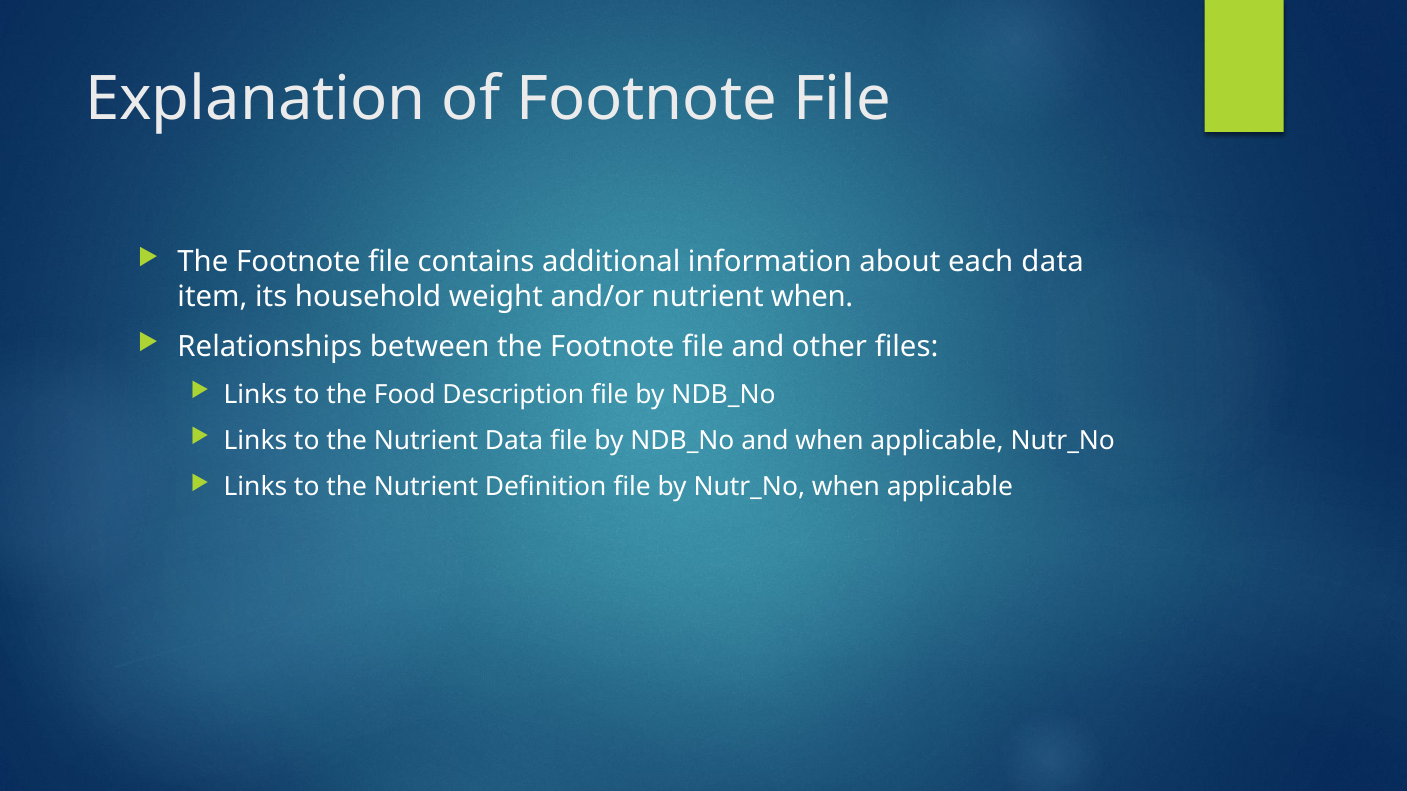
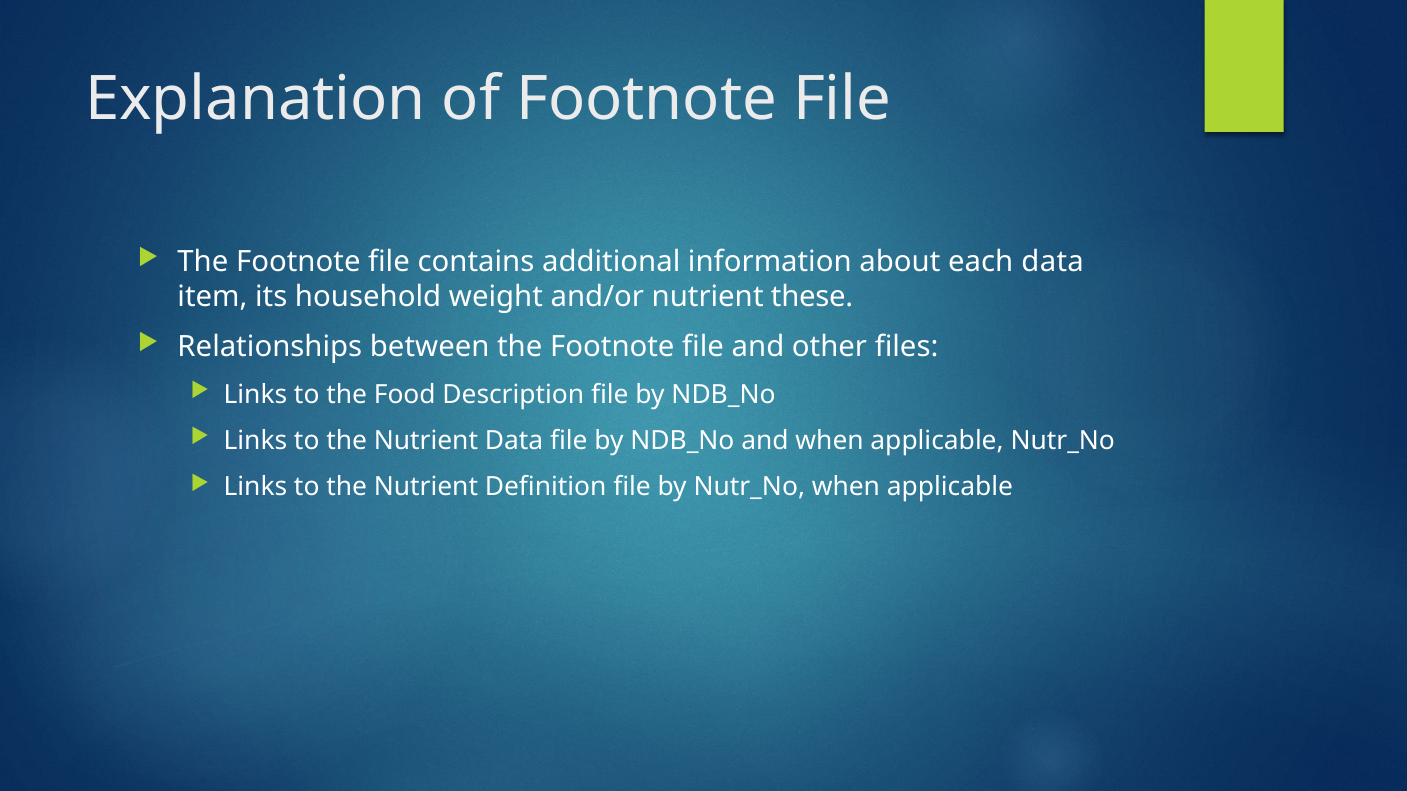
nutrient when: when -> these (812, 297)
